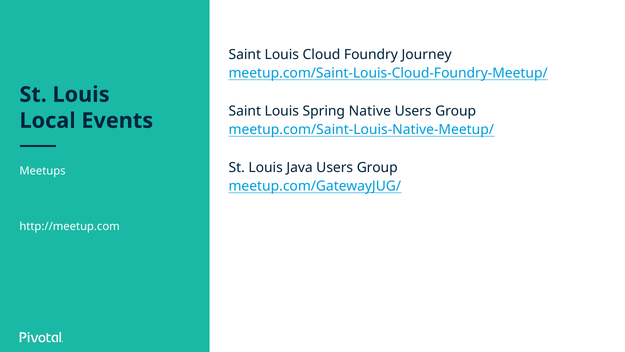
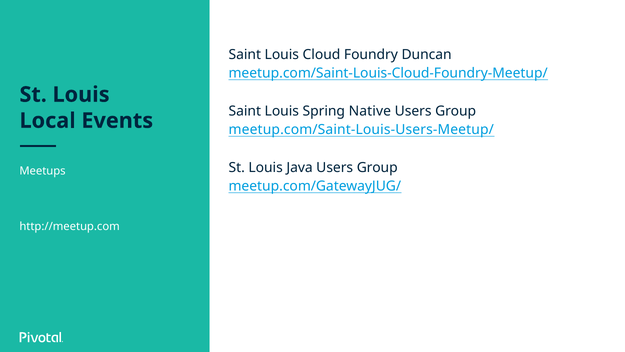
Journey: Journey -> Duncan (427, 55)
meetup.com/Saint-Louis-Native-Meetup/: meetup.com/Saint-Louis-Native-Meetup/ -> meetup.com/Saint-Louis-Users-Meetup/ (361, 130)
